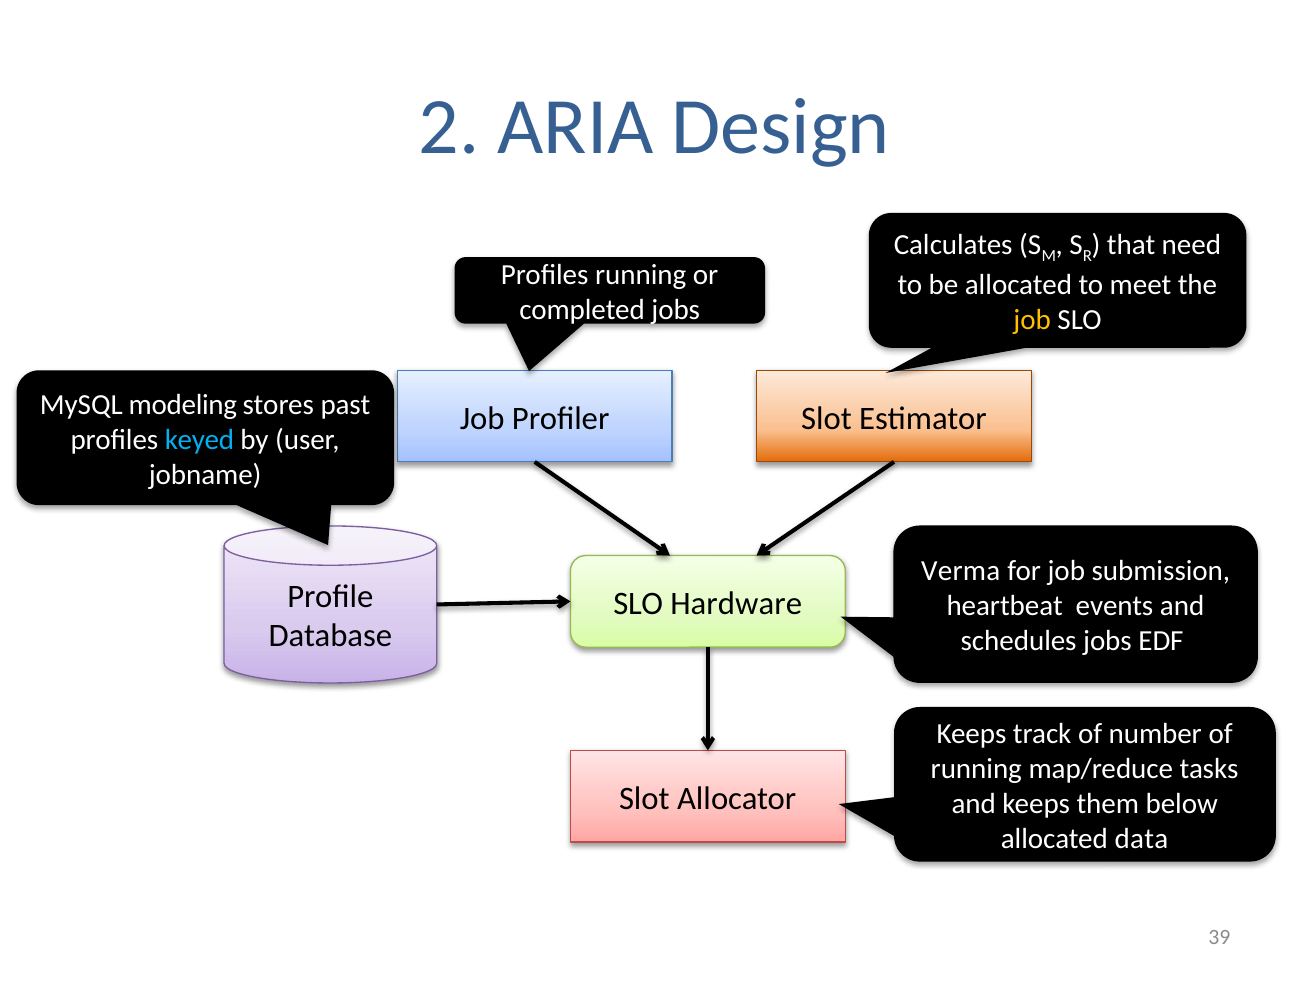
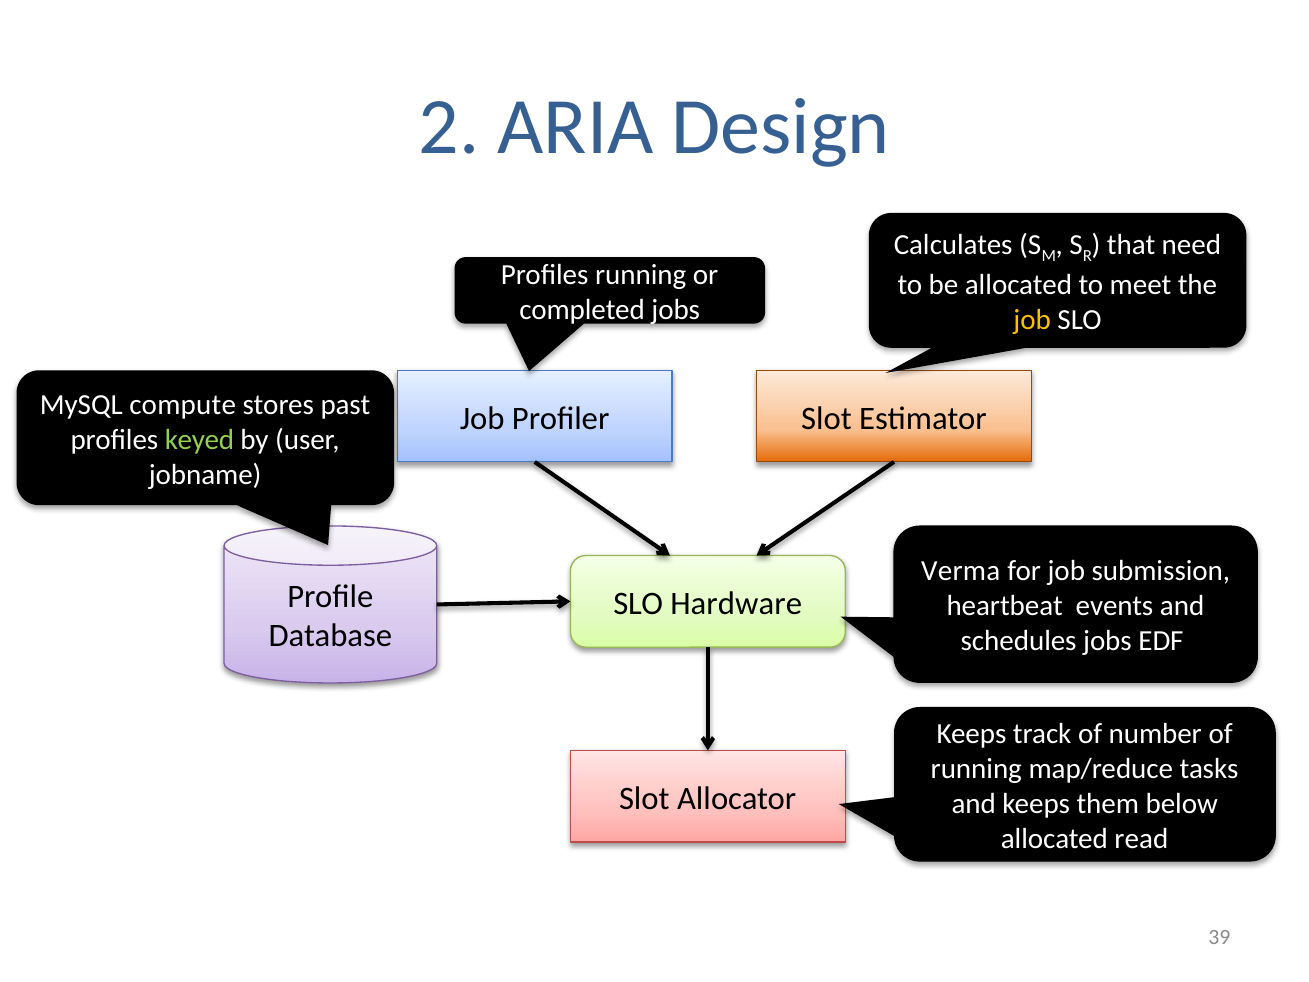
modeling: modeling -> compute (183, 405)
keyed colour: light blue -> light green (199, 440)
data: data -> read (1141, 838)
